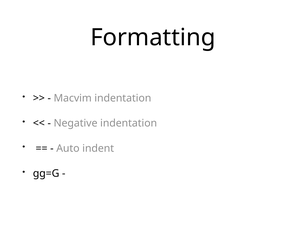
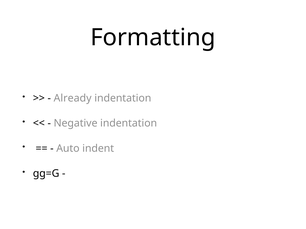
Macvim: Macvim -> Already (73, 98)
